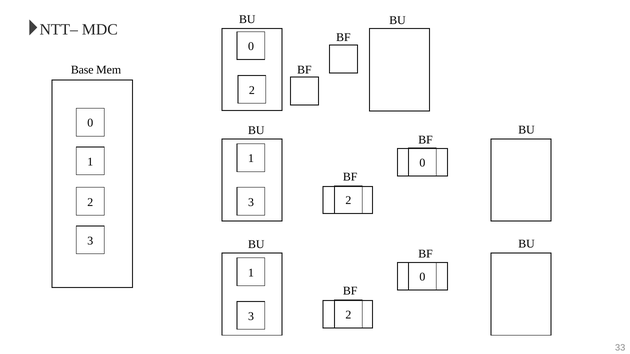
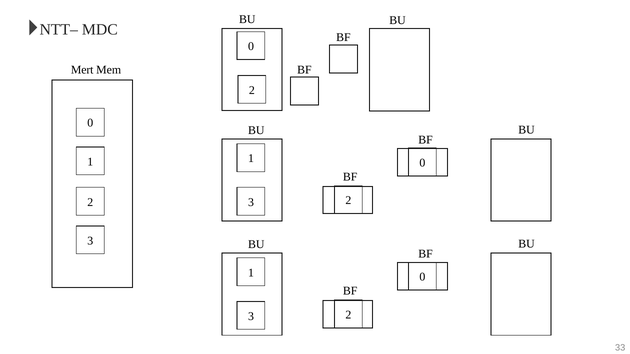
Base: Base -> Mert (82, 70)
